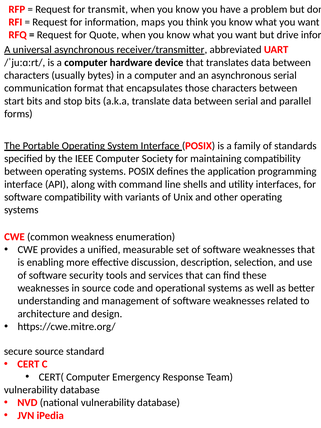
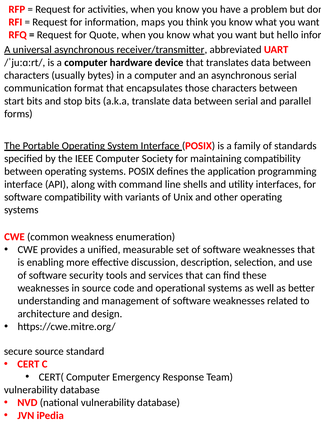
transmit: transmit -> activities (108, 9)
drive: drive -> hello (288, 35)
